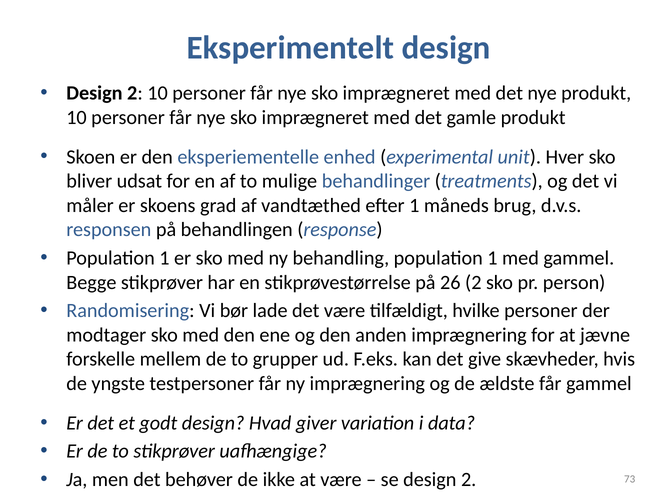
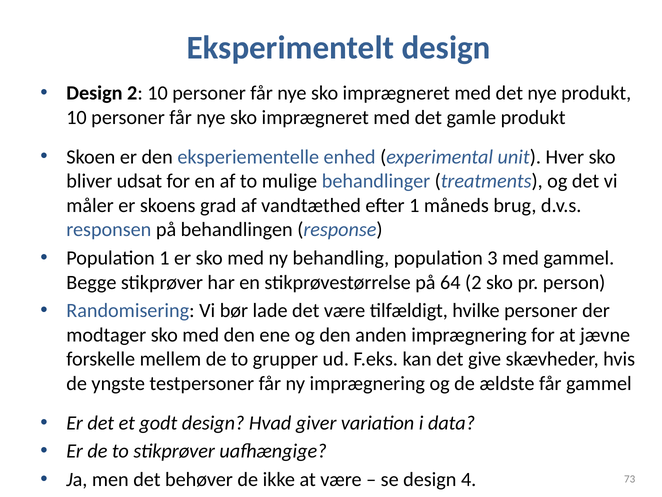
behandling population 1: 1 -> 3 (492, 258)
26: 26 -> 64 (450, 282)
se design 2: 2 -> 4 (469, 479)
